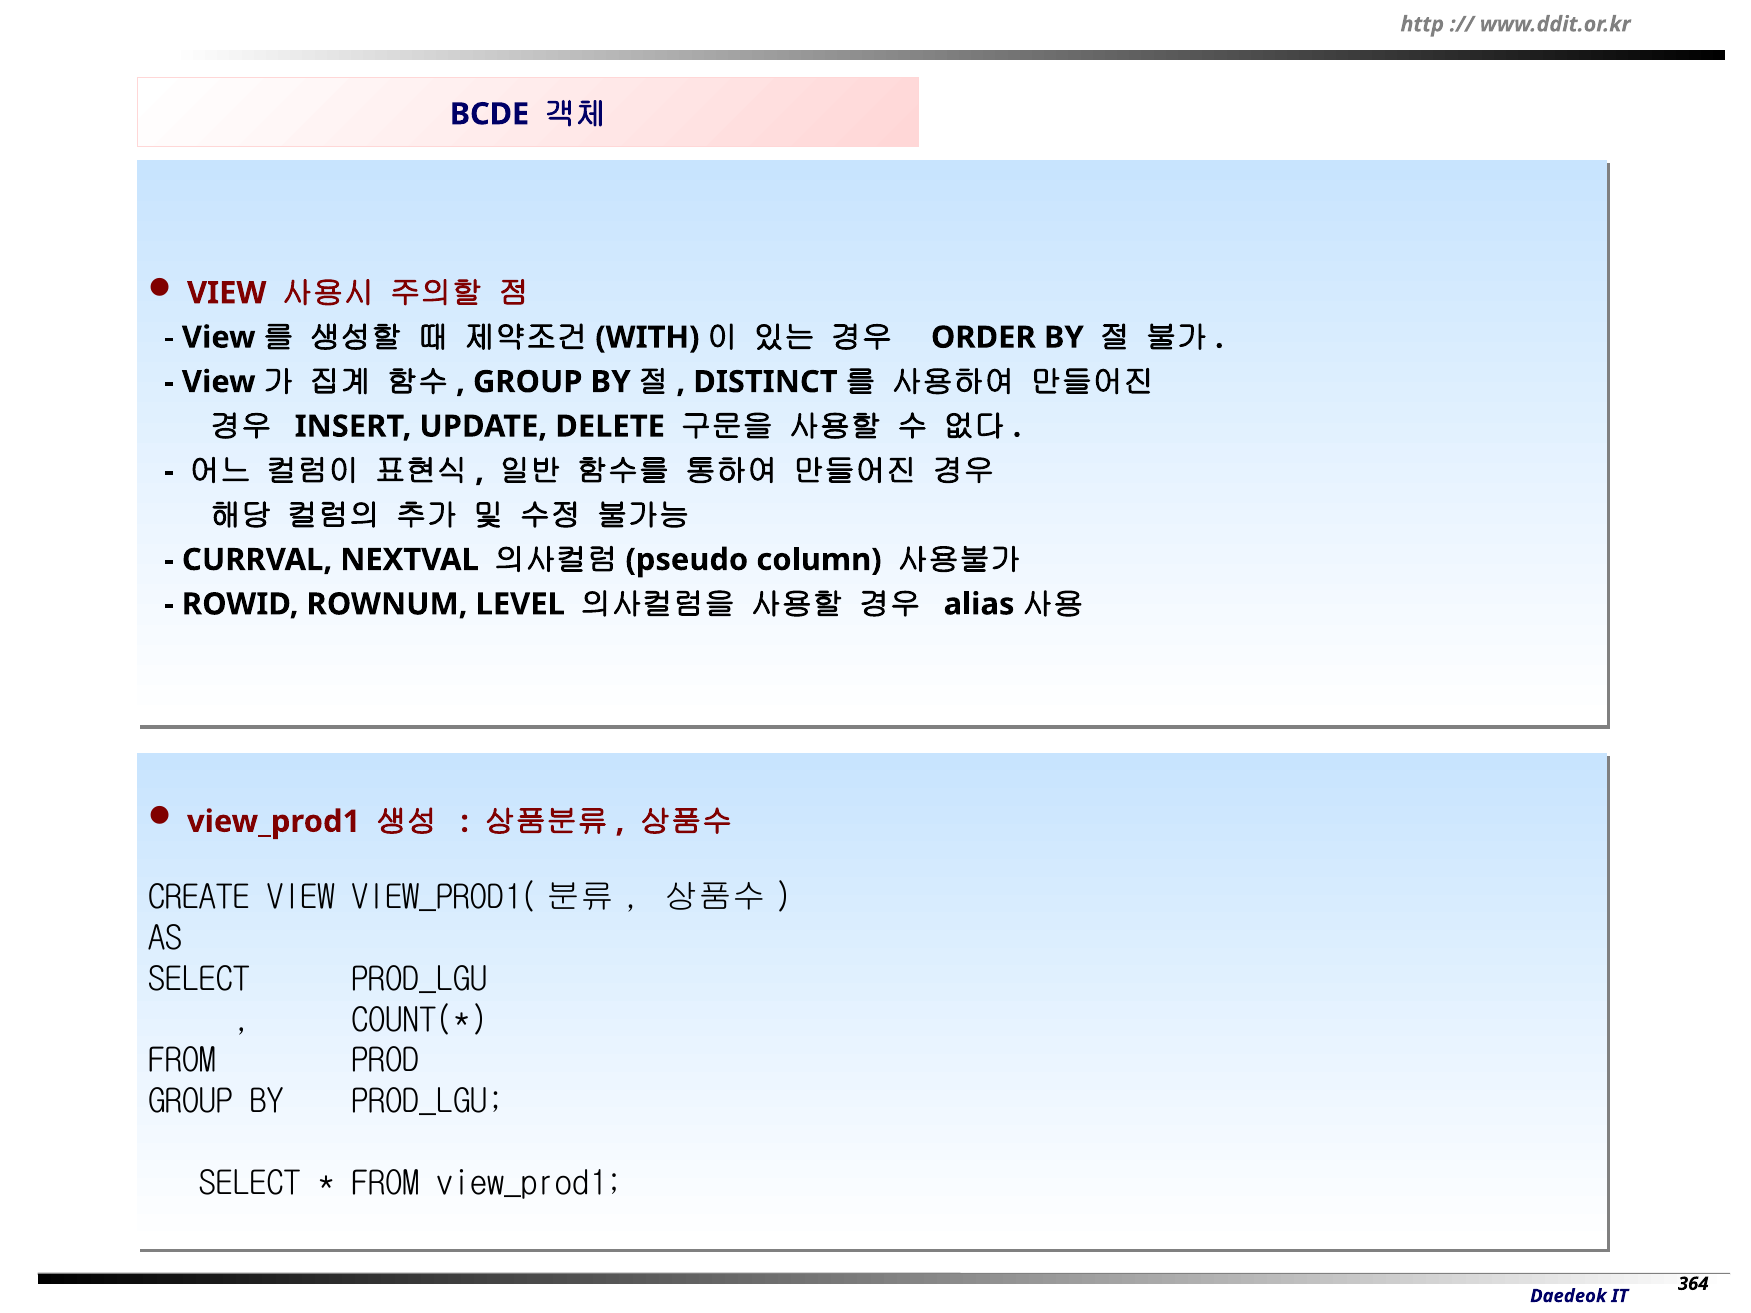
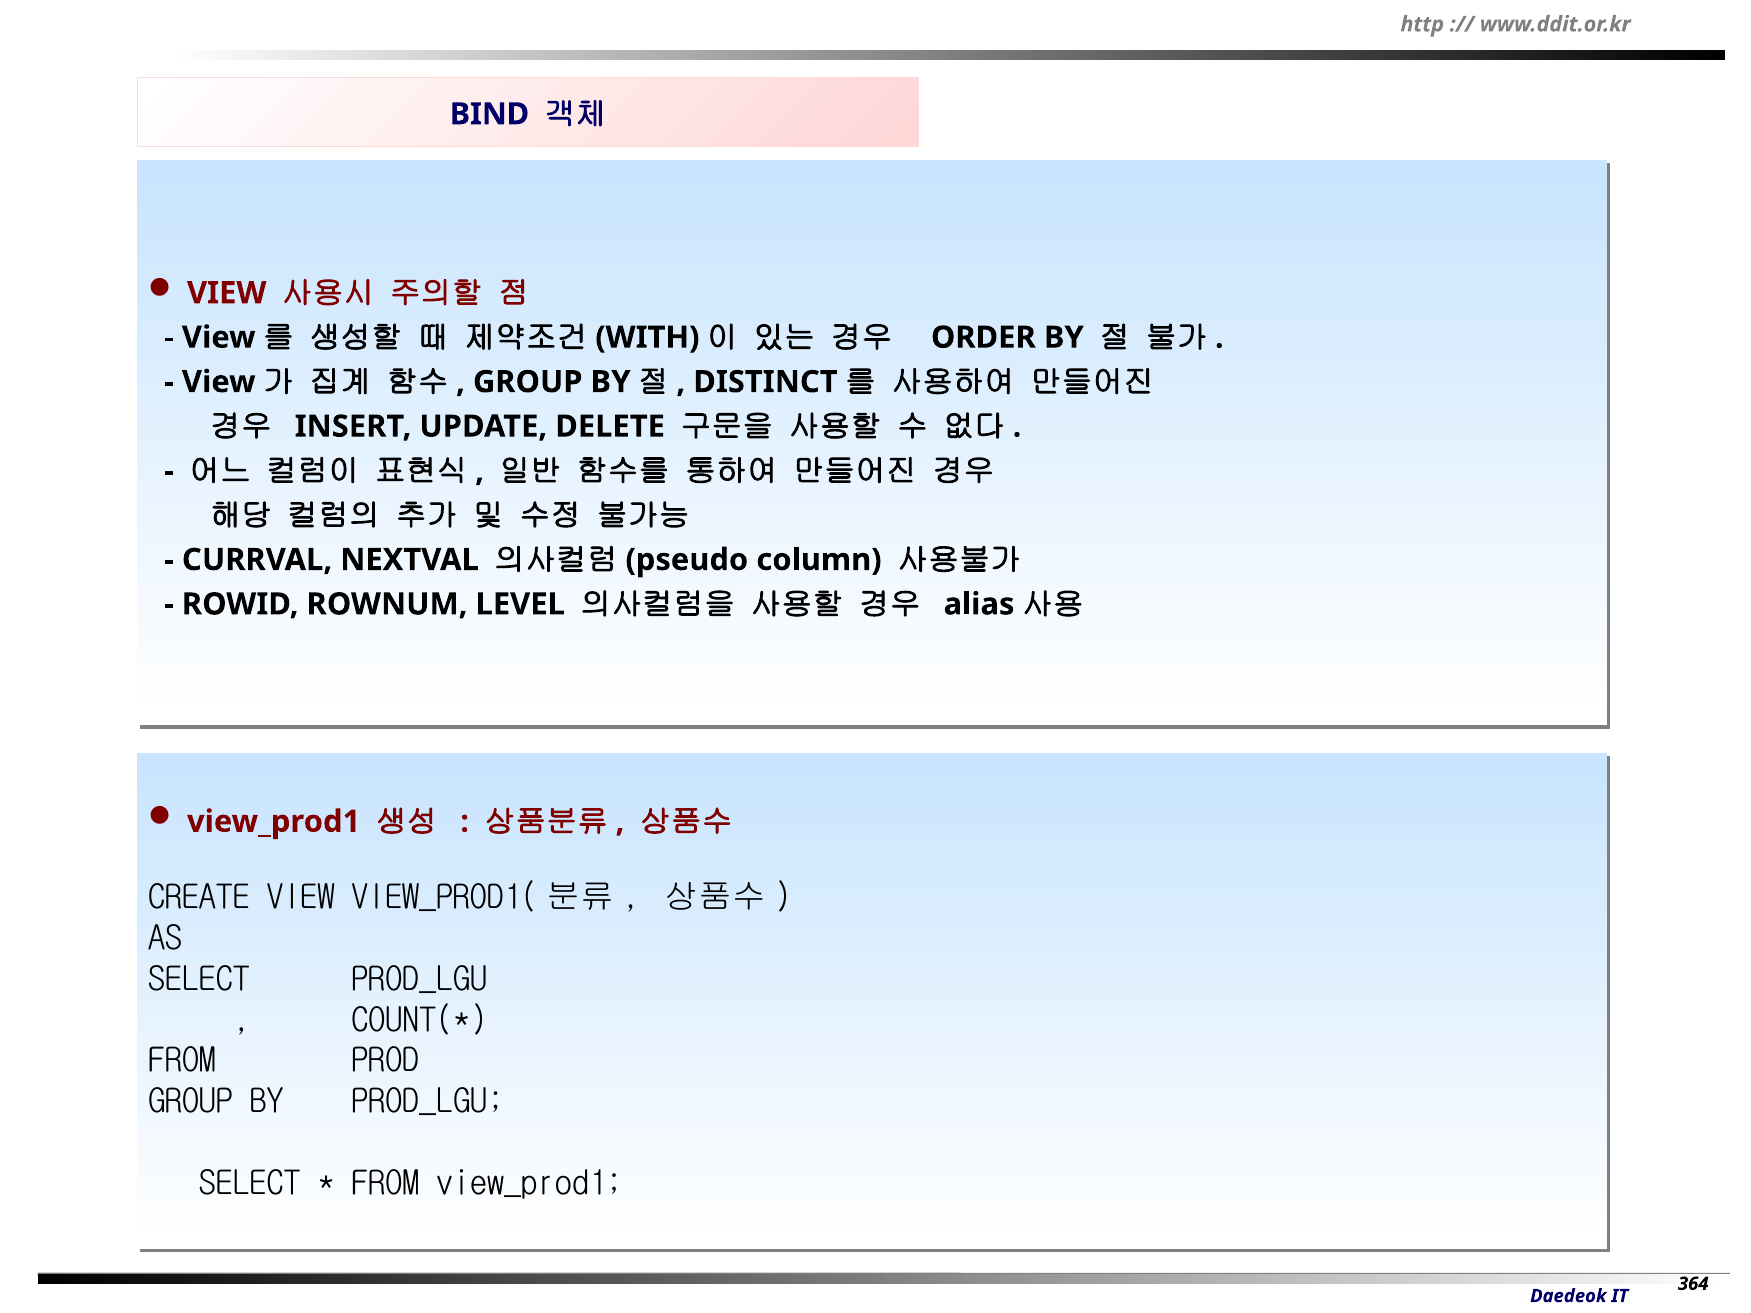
BCDE: BCDE -> BIND (489, 114)
